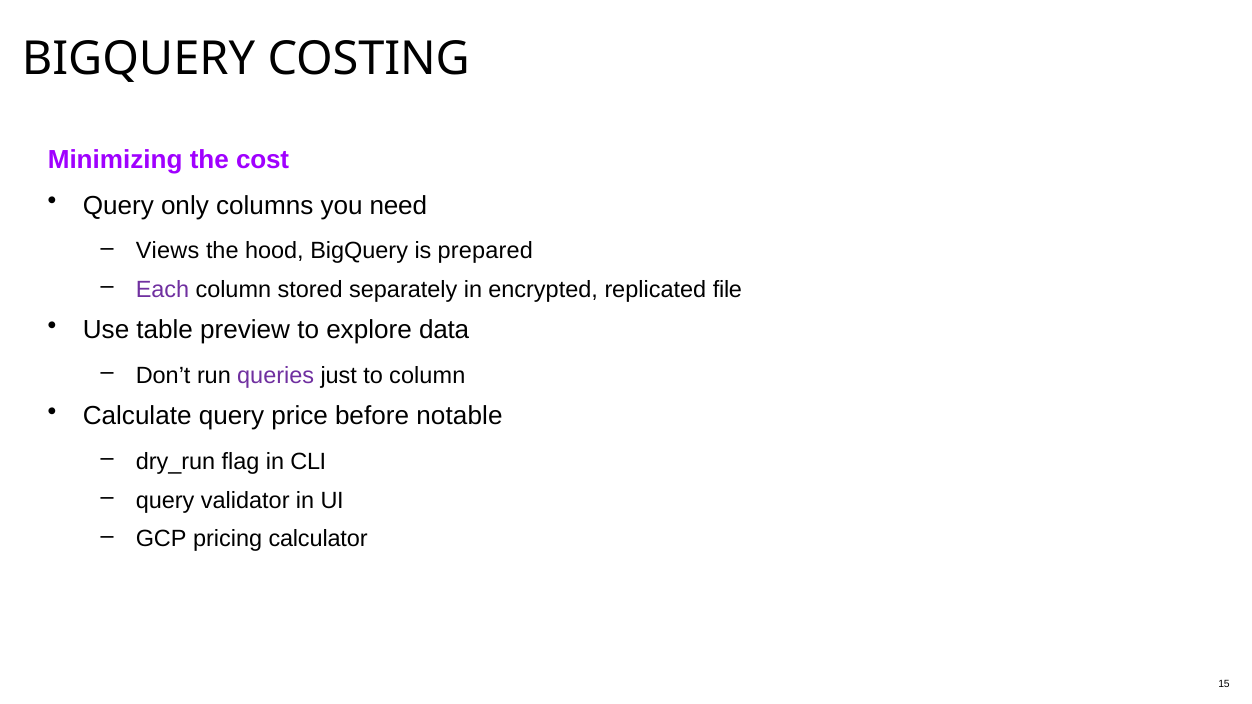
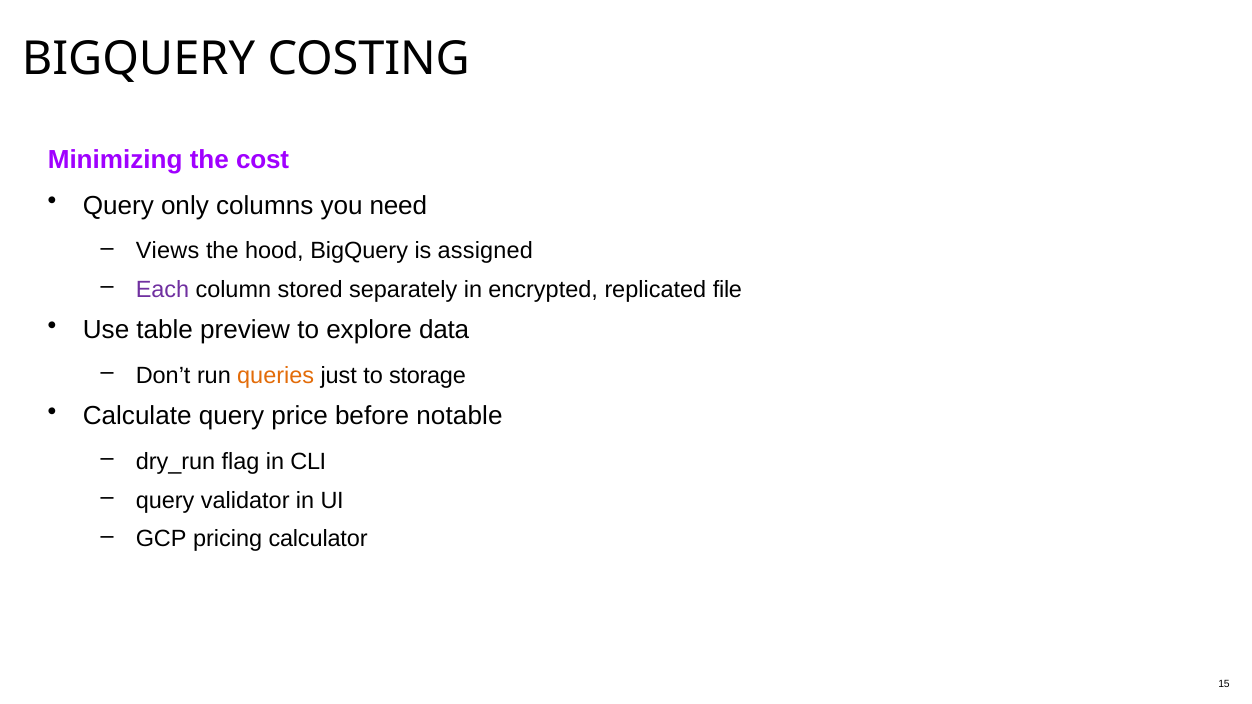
prepared: prepared -> assigned (485, 251)
queries colour: purple -> orange (276, 376)
to column: column -> storage (427, 376)
